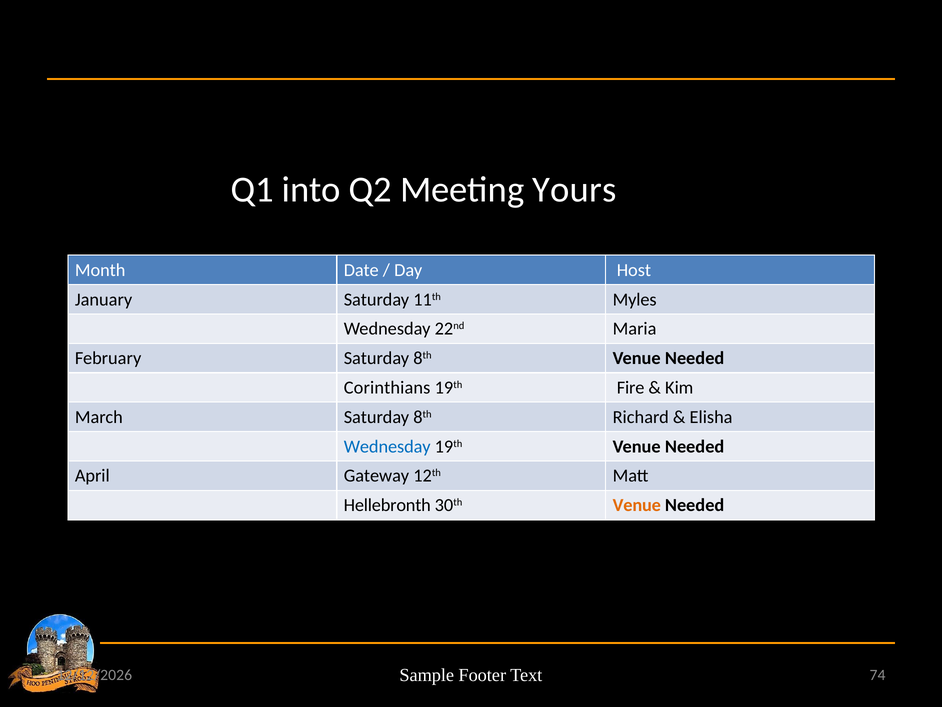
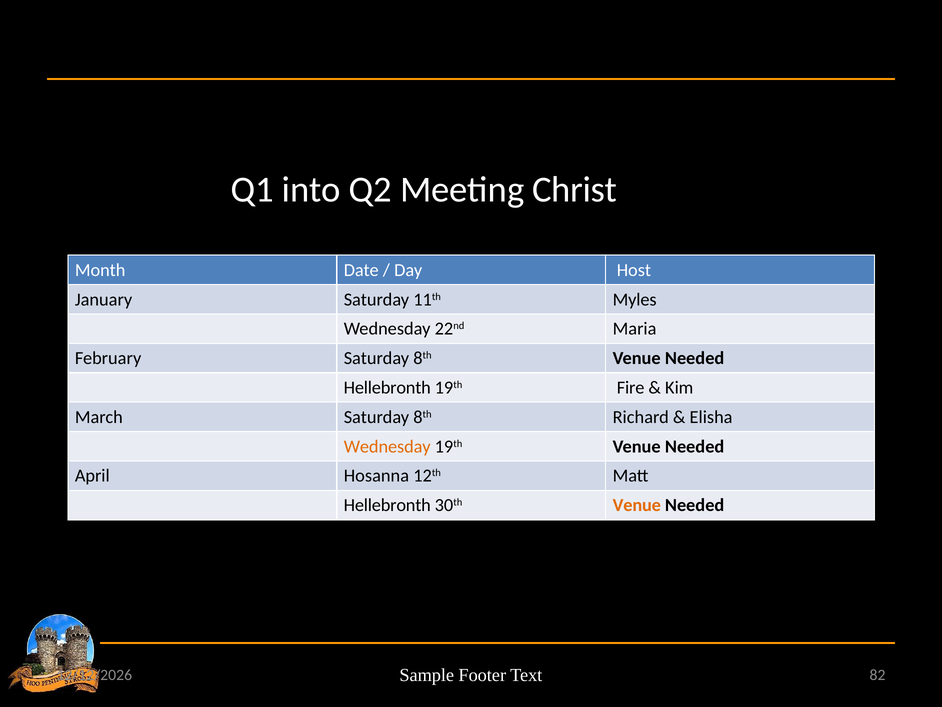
Yours: Yours -> Christ (575, 190)
Corinthians: Corinthians -> Hellebronth (387, 387)
Wednesday colour: blue -> orange (387, 446)
Gateway: Gateway -> Hosanna (376, 476)
74: 74 -> 82 (878, 675)
